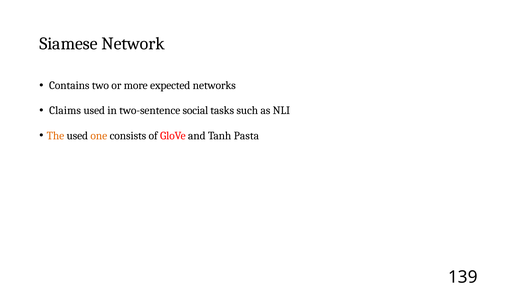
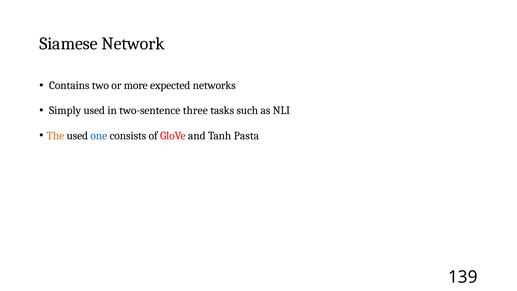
Claims: Claims -> Simply (65, 110)
social: social -> three (195, 110)
one colour: orange -> blue (99, 136)
